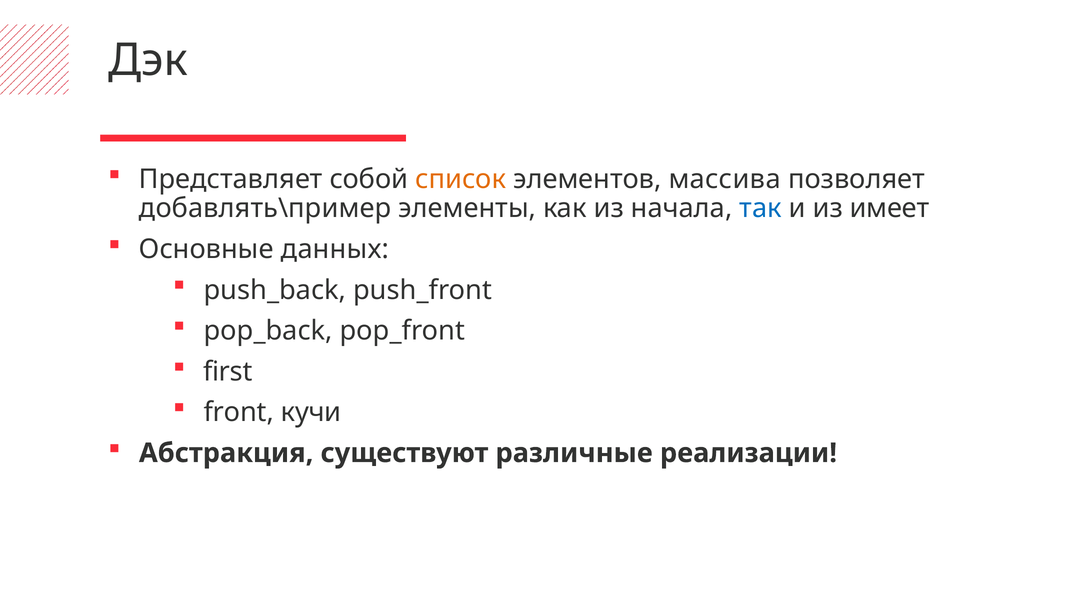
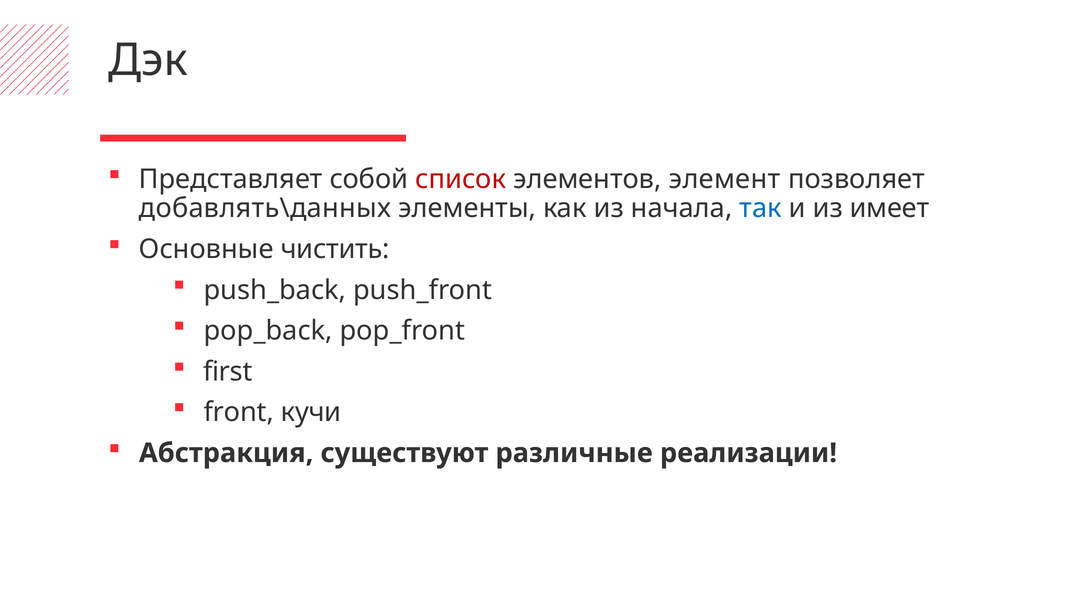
список colour: orange -> red (461, 179)
массива: массива -> элемент (725, 179)
добавлять\пример: добавлять\пример -> добавлять\данных (265, 209)
данных: данных -> чистить (335, 249)
